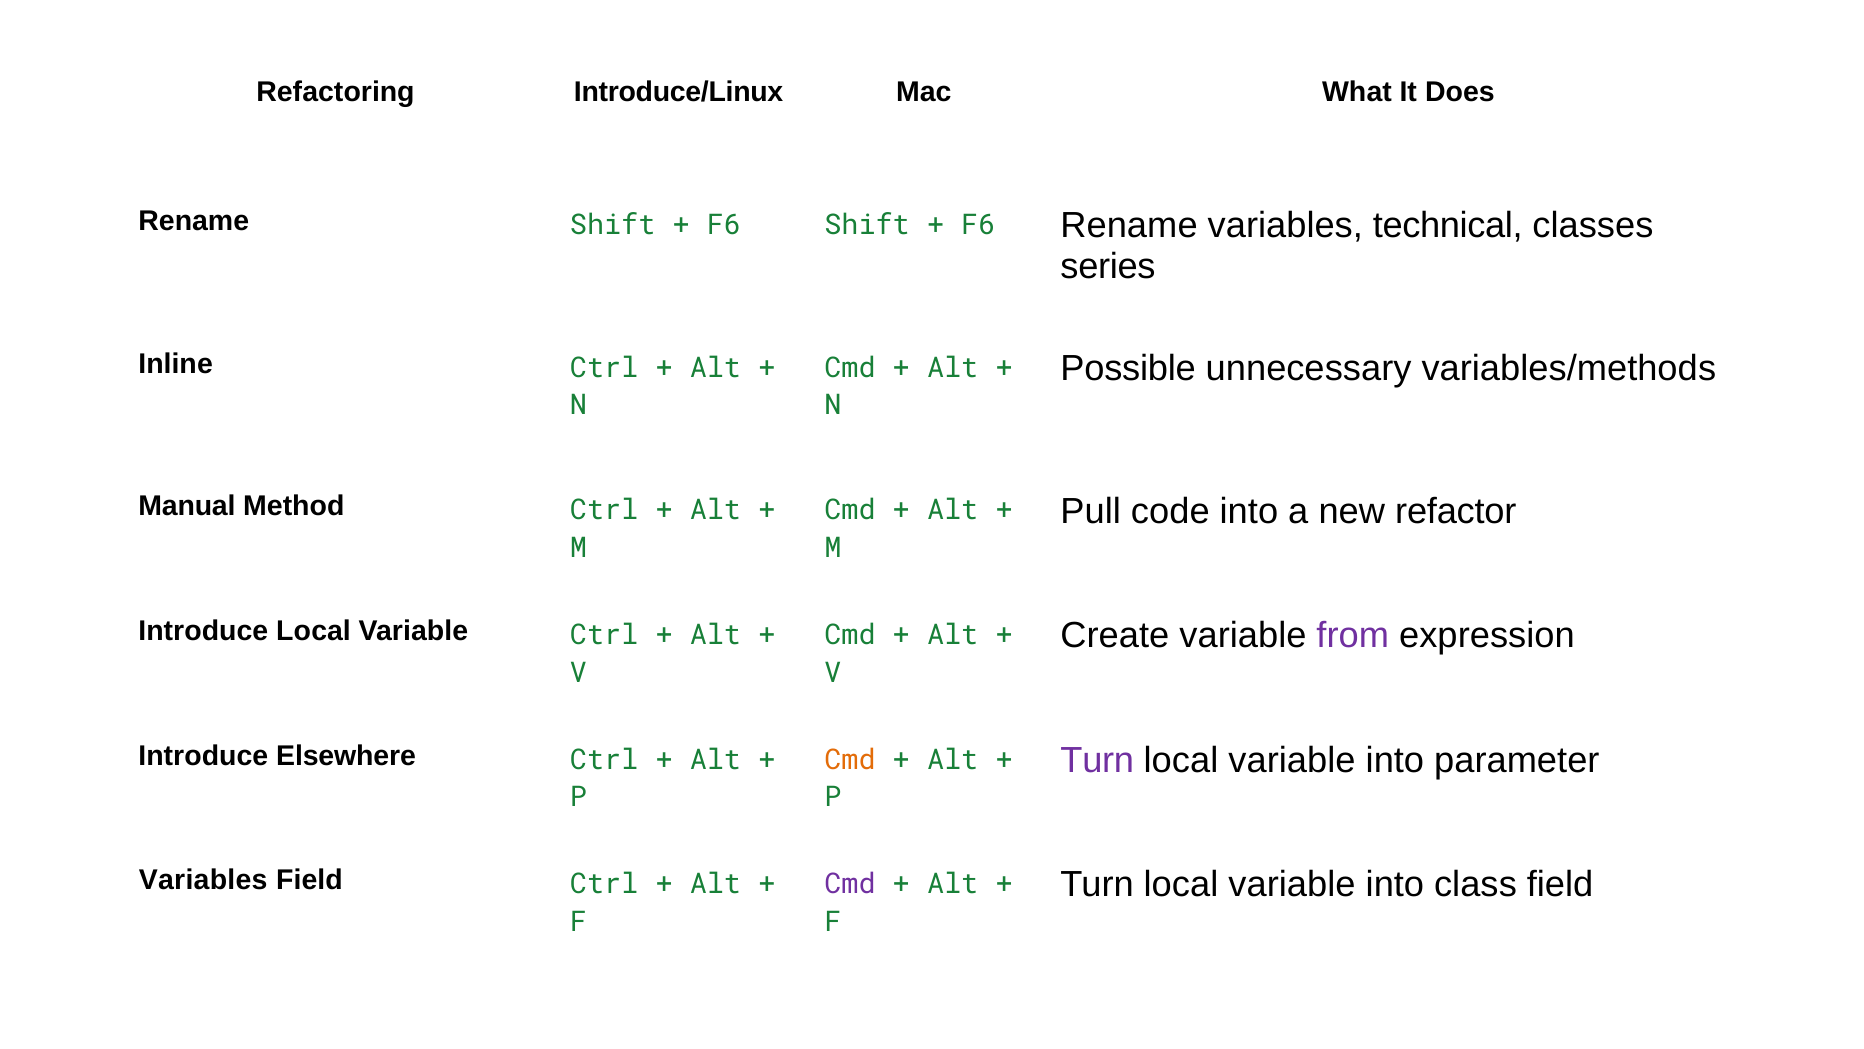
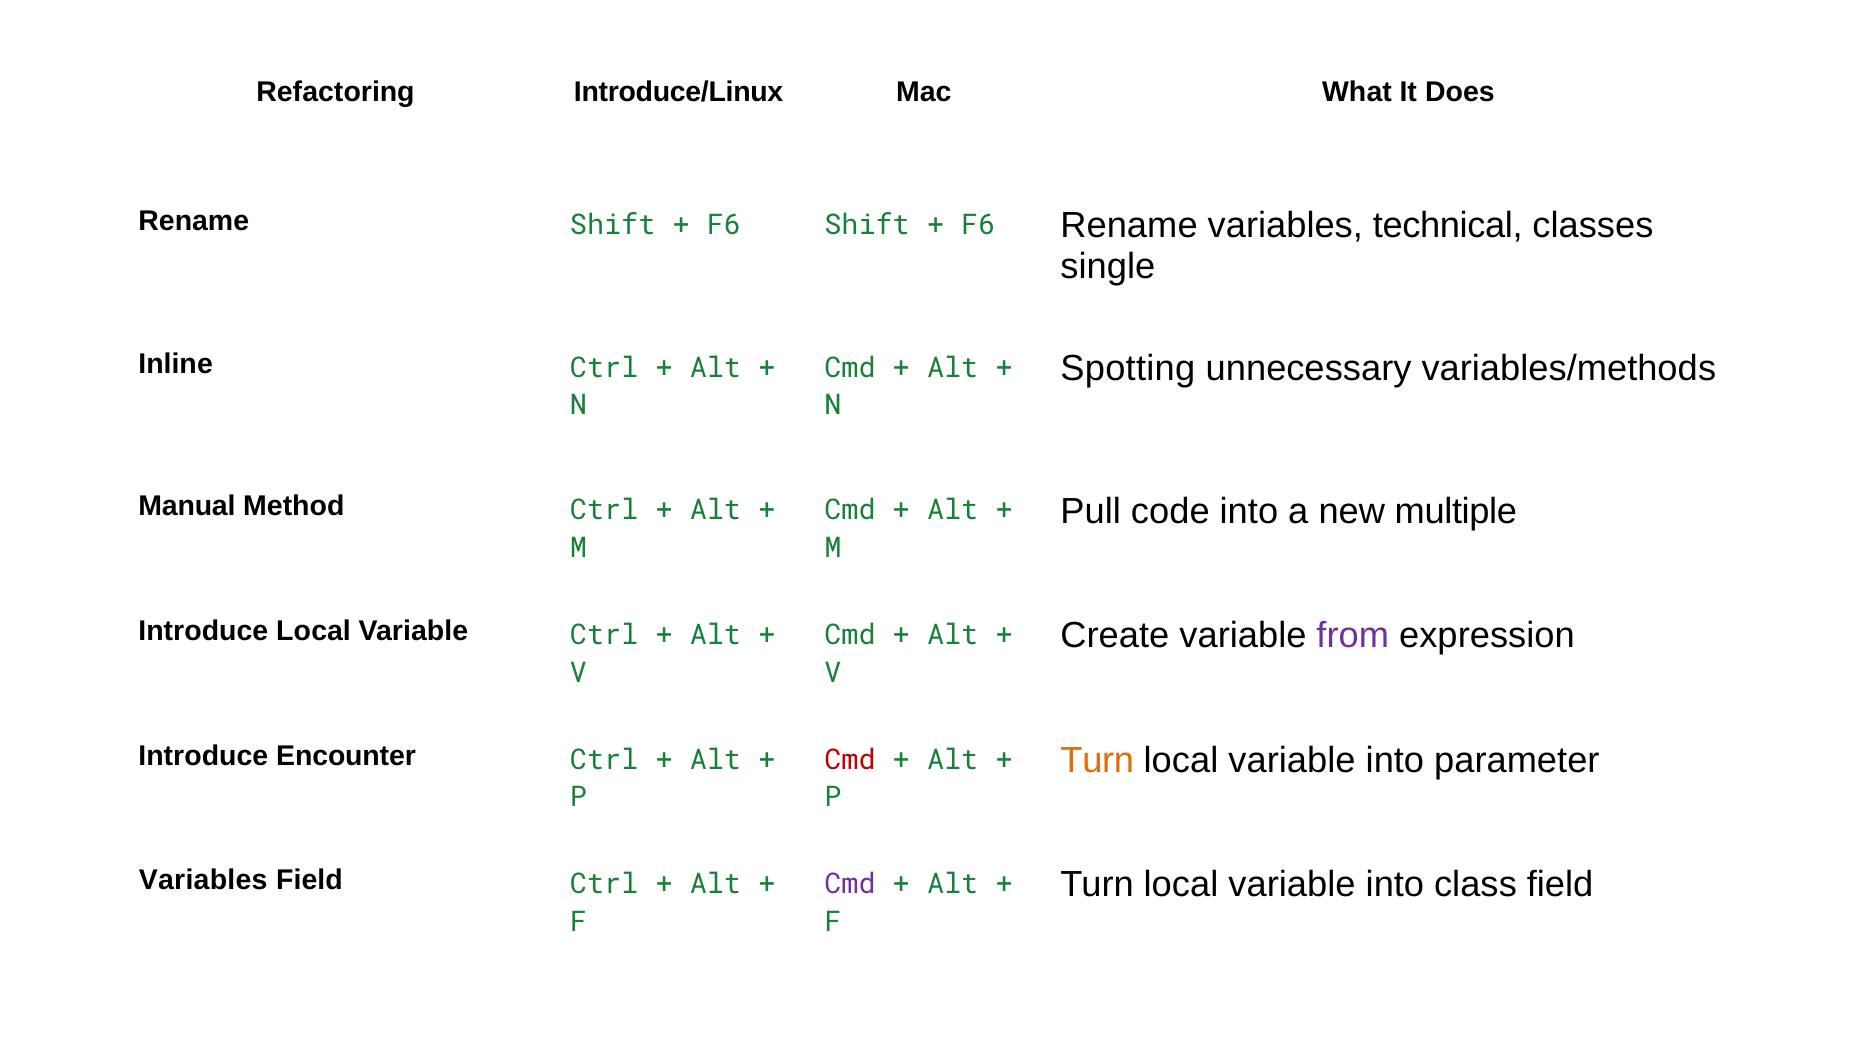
series: series -> single (1108, 266)
Possible: Possible -> Spotting (1128, 368)
refactor: refactor -> multiple (1456, 511)
Elsewhere: Elsewhere -> Encounter (346, 755)
Turn colour: purple -> orange (1097, 760)
Cmd colour: orange -> red (850, 759)
